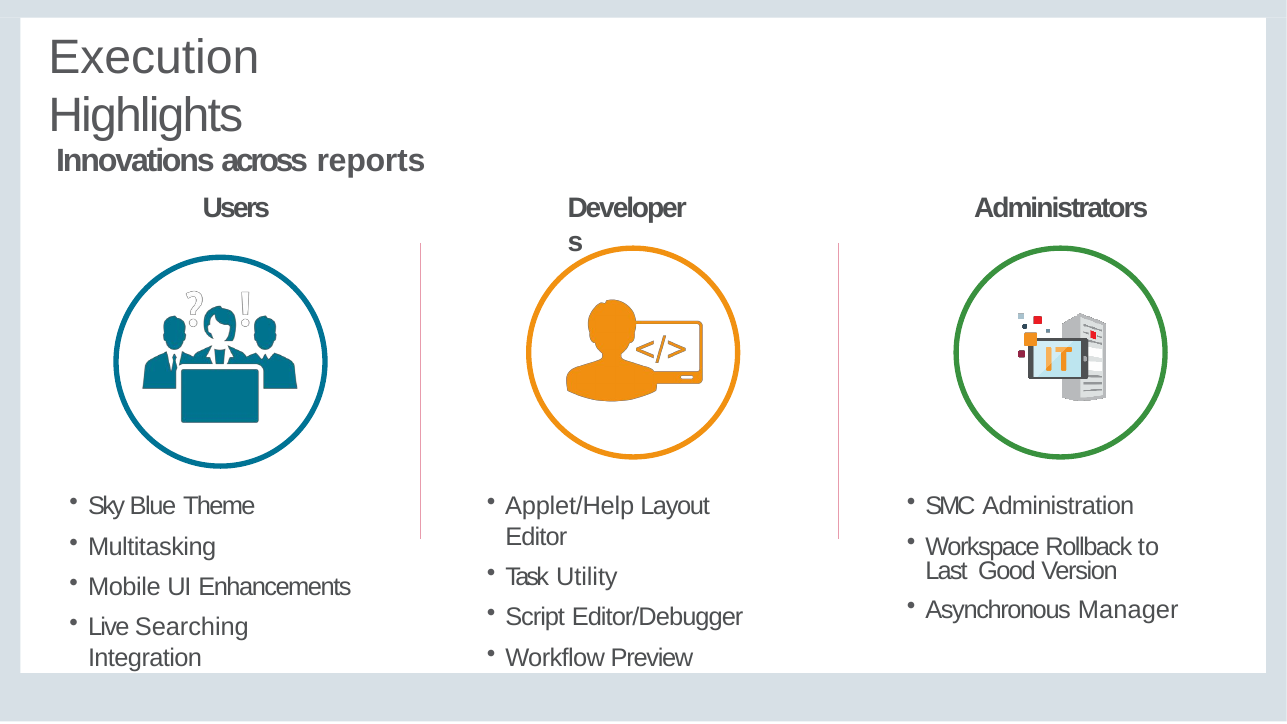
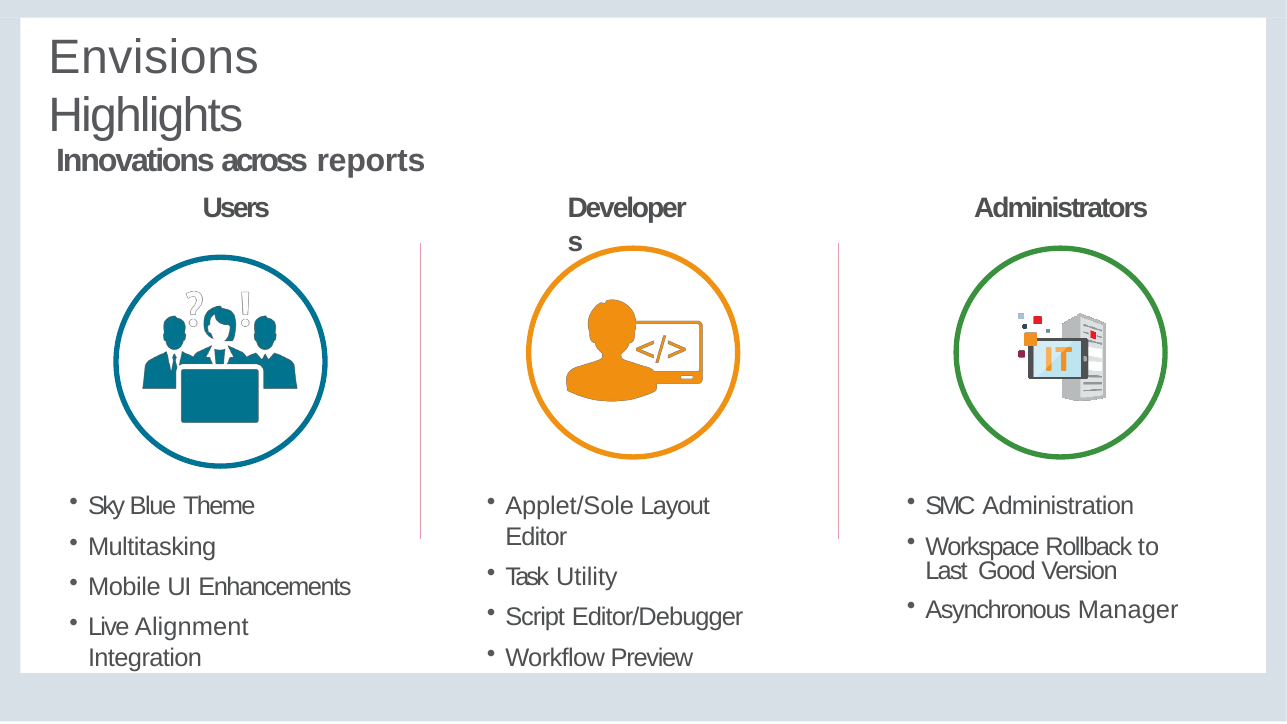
Execution: Execution -> Envisions (154, 57)
Applet/Help: Applet/Help -> Applet/Sole (570, 507)
Searching: Searching -> Alignment (192, 627)
